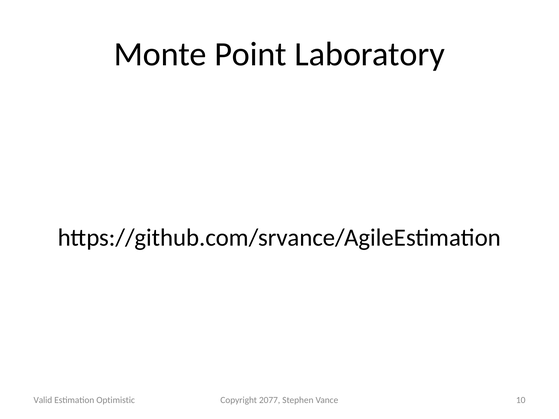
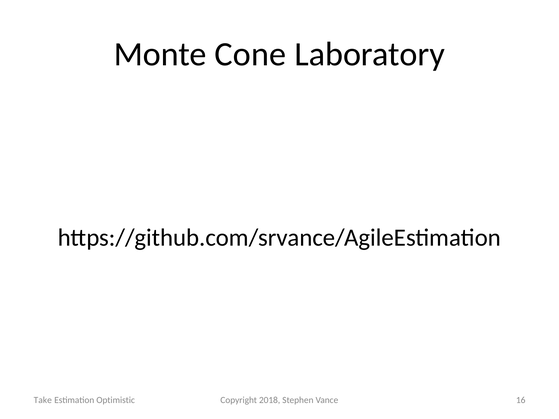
Point: Point -> Cone (250, 54)
2077: 2077 -> 2018 (270, 400)
10: 10 -> 16 (521, 400)
Valid: Valid -> Take (43, 400)
